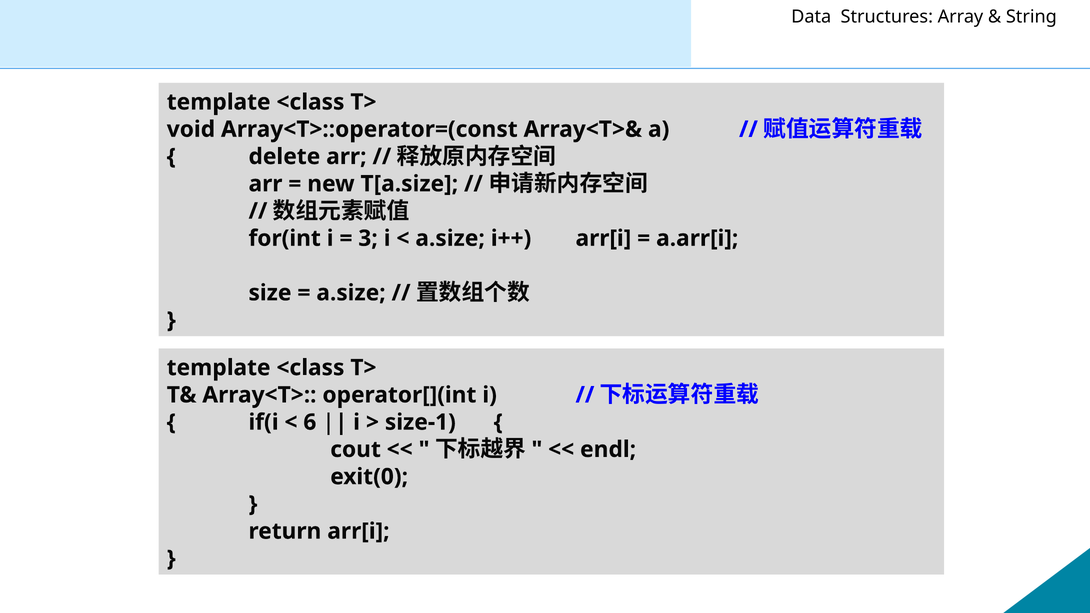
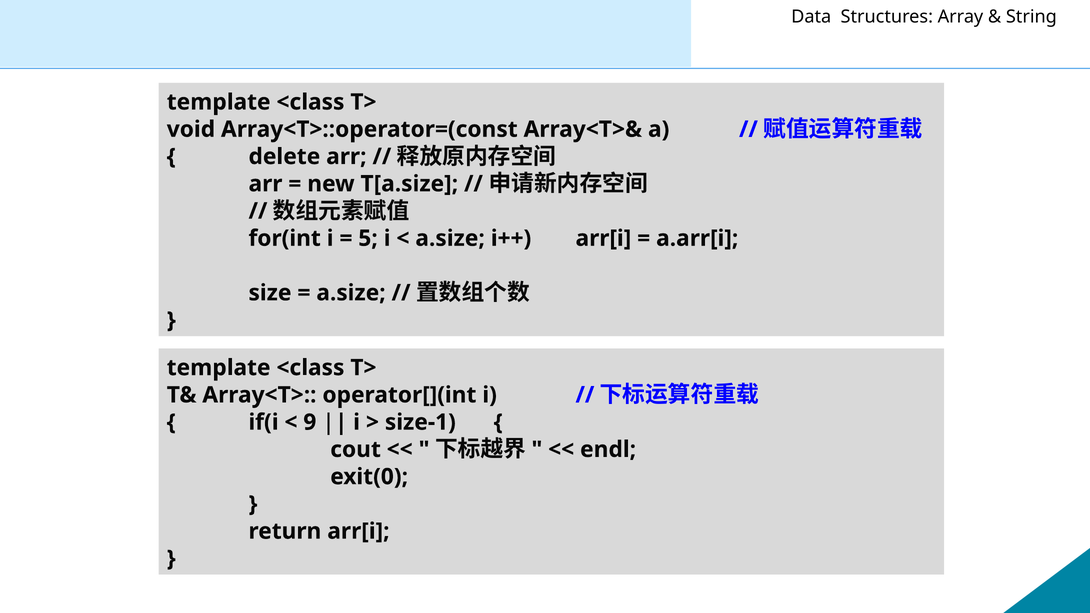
3: 3 -> 5 (368, 238)
6: 6 -> 9 (310, 422)
